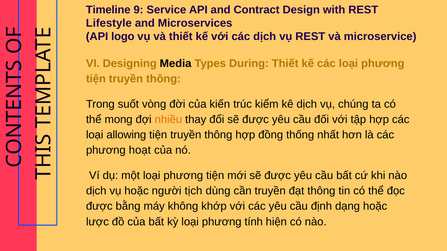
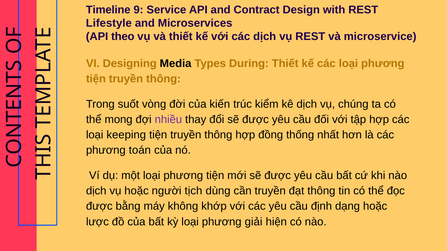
logo: logo -> theo (123, 36)
nhiều colour: orange -> purple (168, 120)
allowing: allowing -> keeping (126, 135)
hoạt: hoạt -> toán (140, 150)
tính: tính -> giải (254, 222)
